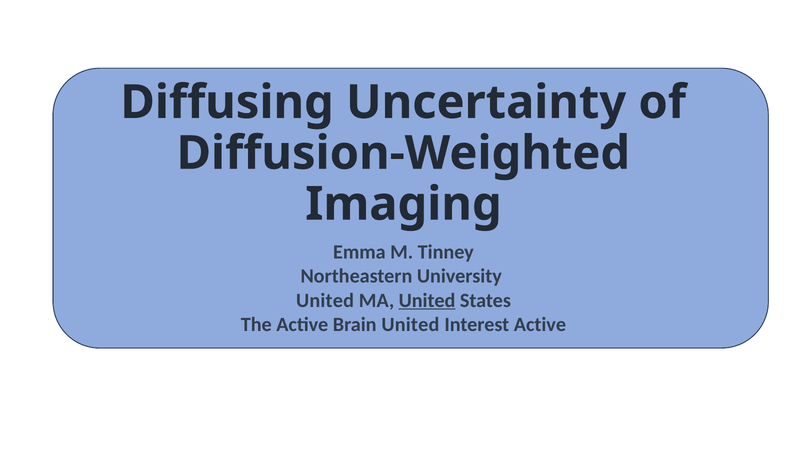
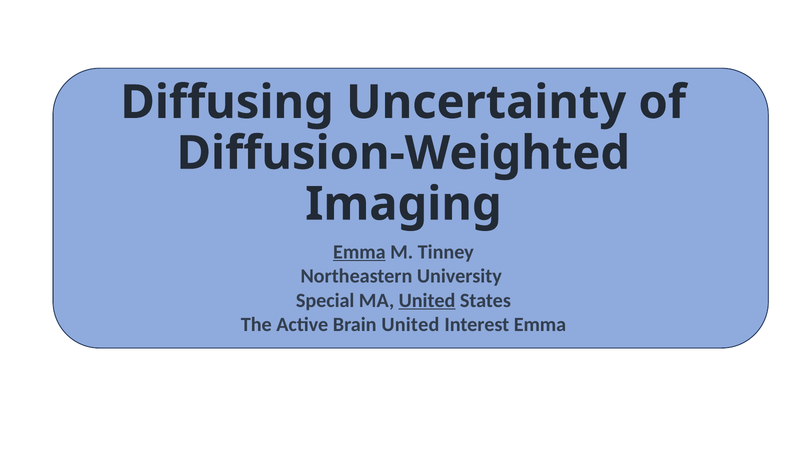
Emma underline: none -> present (359, 252)
United: United -> Special (325, 300)
Interest Active: Active -> Emma (540, 325)
